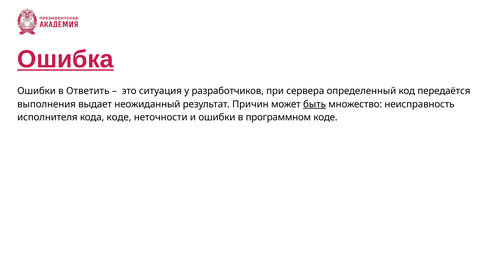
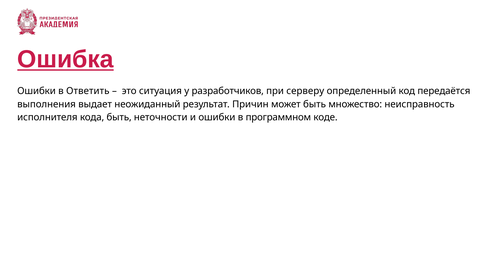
сервера: сервера -> серверу (305, 91)
быть underline: present -> none (315, 104)
кода коде: коде -> быть (119, 117)
